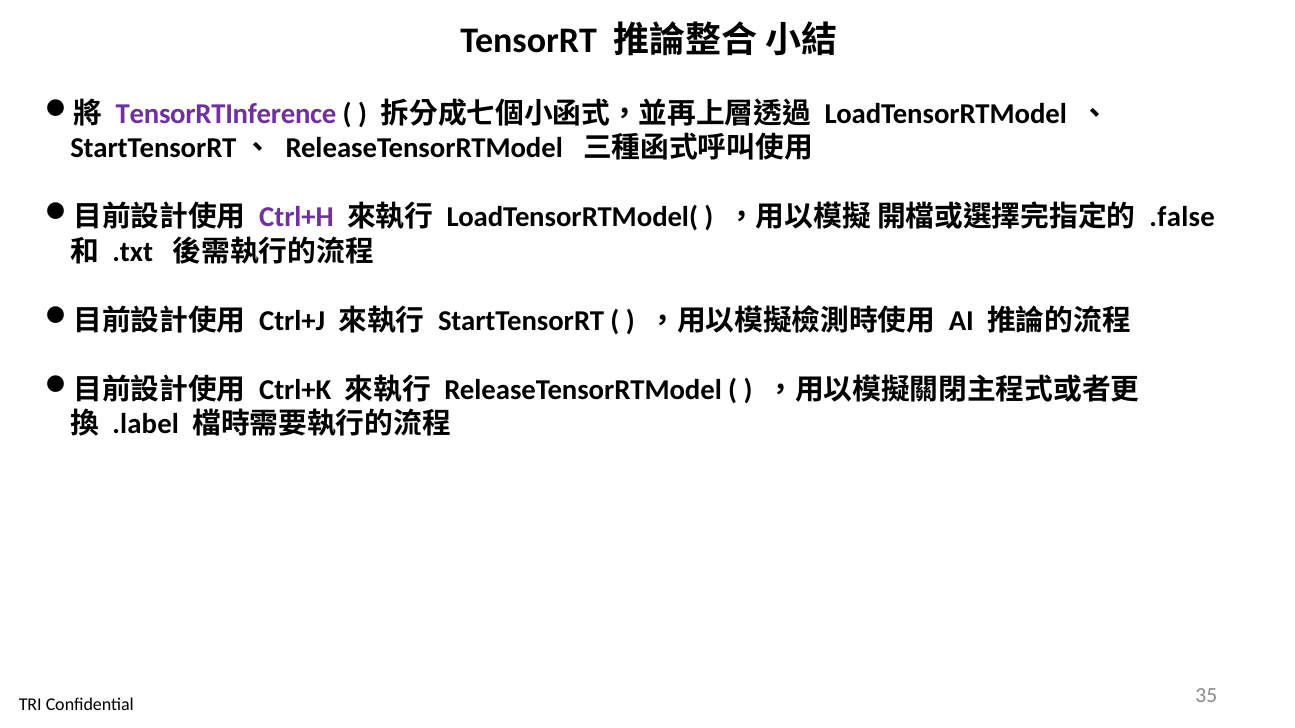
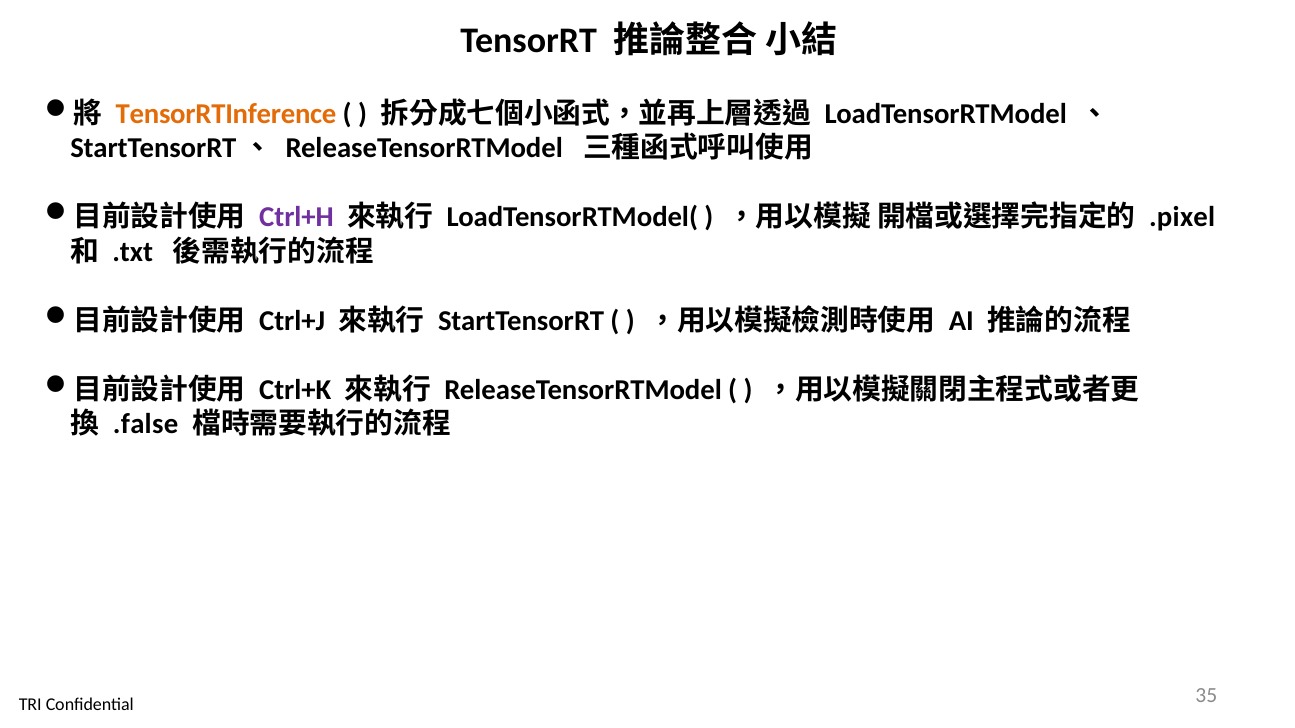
TensorRTInference colour: purple -> orange (226, 114)
.false: .false -> .pixel (1182, 217)
.label: .label -> .false (146, 424)
